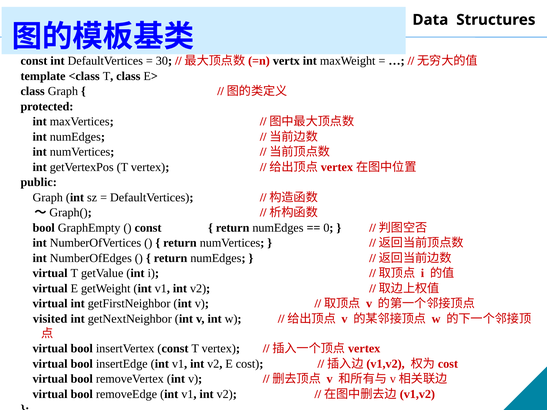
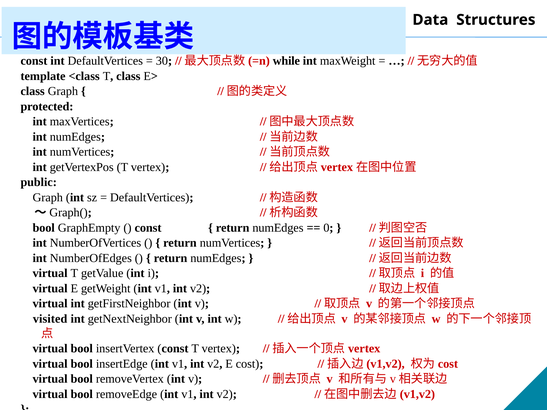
vertx: vertx -> while (286, 61)
